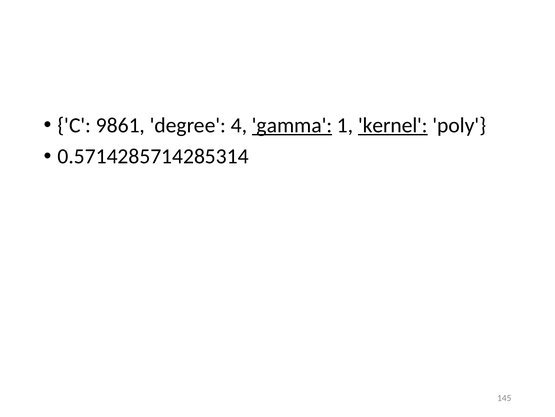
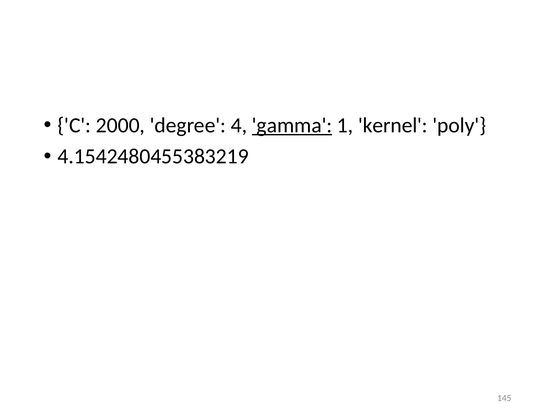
9861: 9861 -> 2000 (120, 125)
kernel underline: present -> none (393, 125)
0.5714285714285314: 0.5714285714285314 -> 4.1542480455383219 (153, 156)
